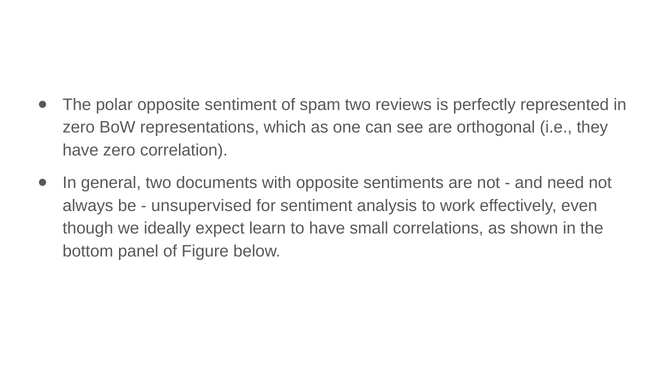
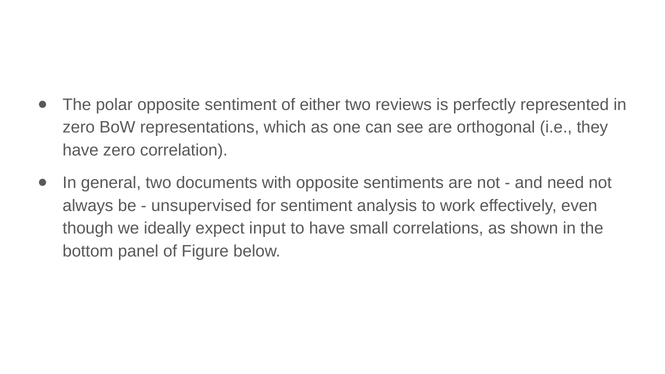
spam: spam -> either (320, 105)
learn: learn -> input (267, 228)
